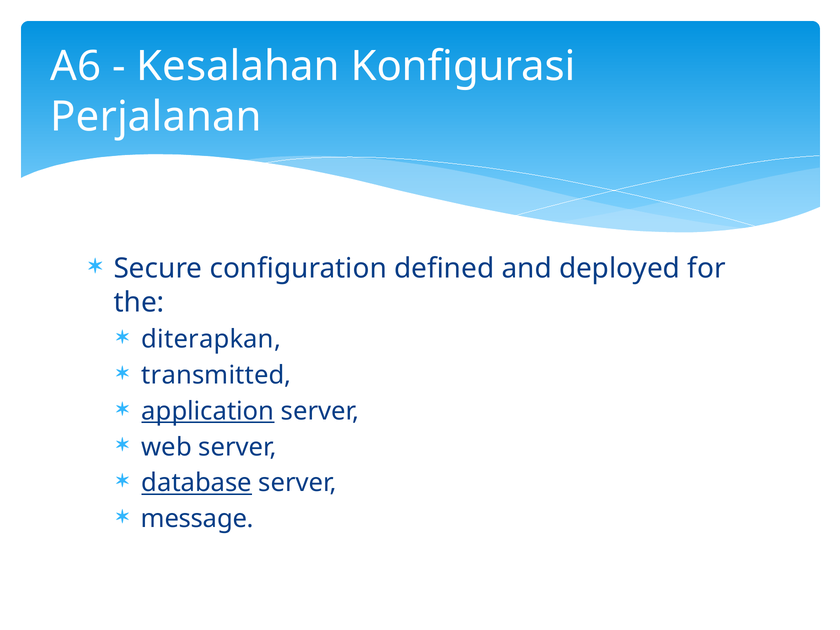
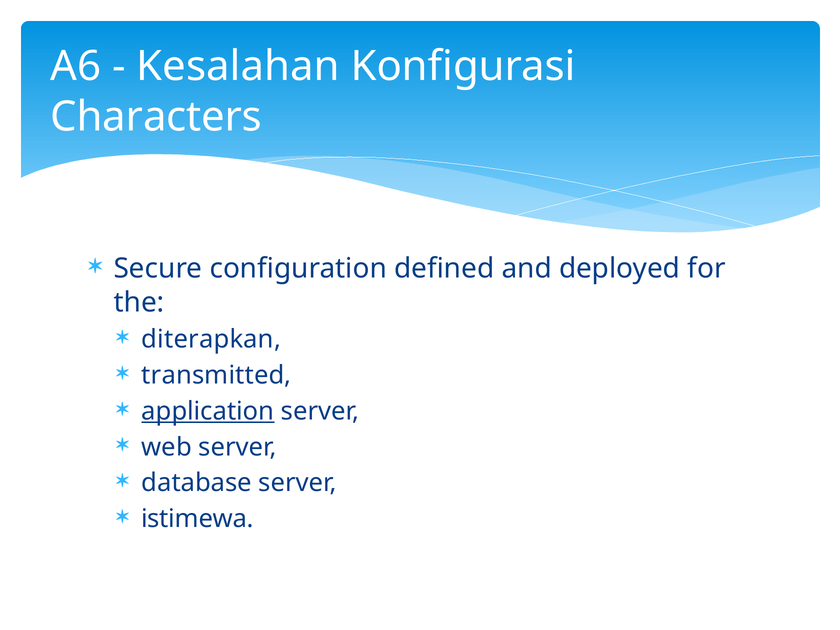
Perjalanan: Perjalanan -> Characters (156, 117)
database underline: present -> none (197, 483)
message: message -> istimewa (197, 519)
